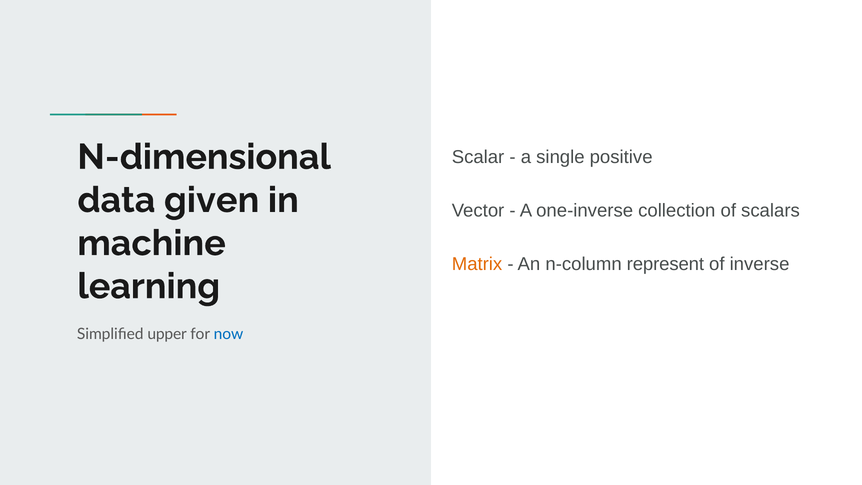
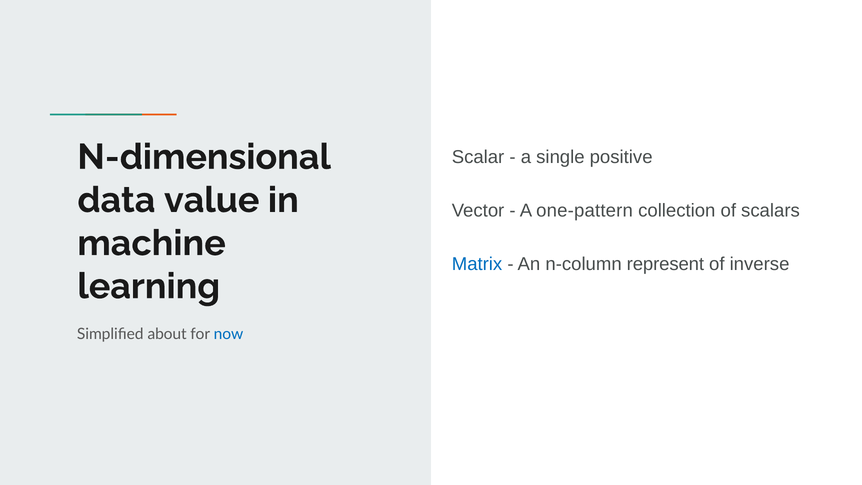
given: given -> value (212, 200)
one-inverse: one-inverse -> one-pattern (585, 210)
Matrix colour: orange -> blue (477, 264)
upper: upper -> about (167, 334)
